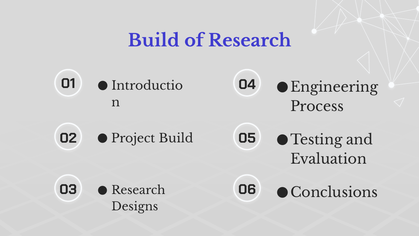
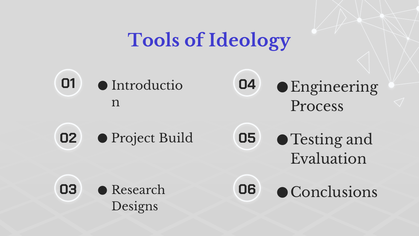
Build: Build -> Tools (154, 41)
of Research: Research -> Ideology (250, 41)
